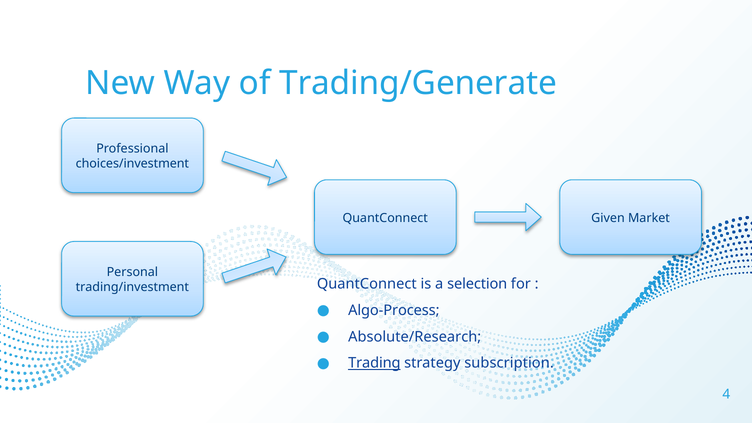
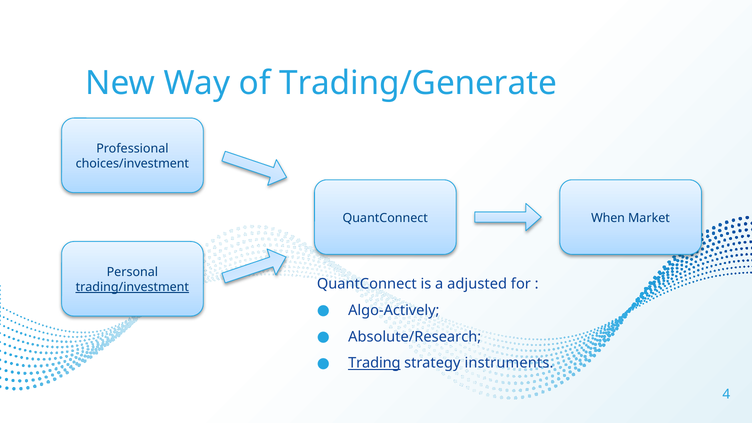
Given: Given -> When (608, 218)
selection: selection -> adjusted (477, 284)
trading/investment underline: none -> present (132, 287)
Algo-Process: Algo-Process -> Algo-Actively (394, 310)
subscription: subscription -> instruments (509, 363)
